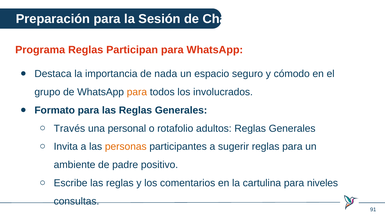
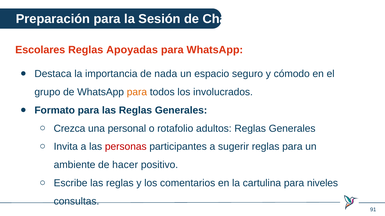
Programa: Programa -> Escolares (40, 50)
Participan: Participan -> Apoyadas (132, 50)
Través: Través -> Crezca (69, 129)
personas colour: orange -> red (126, 147)
padre: padre -> hacer (125, 165)
